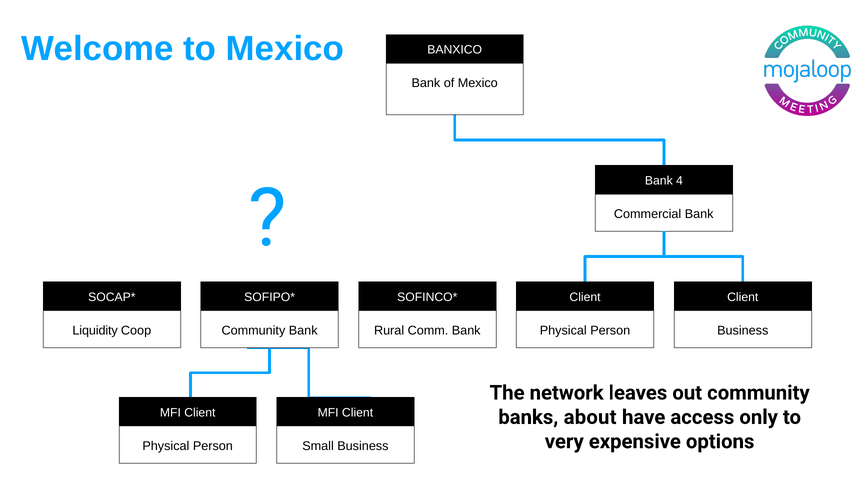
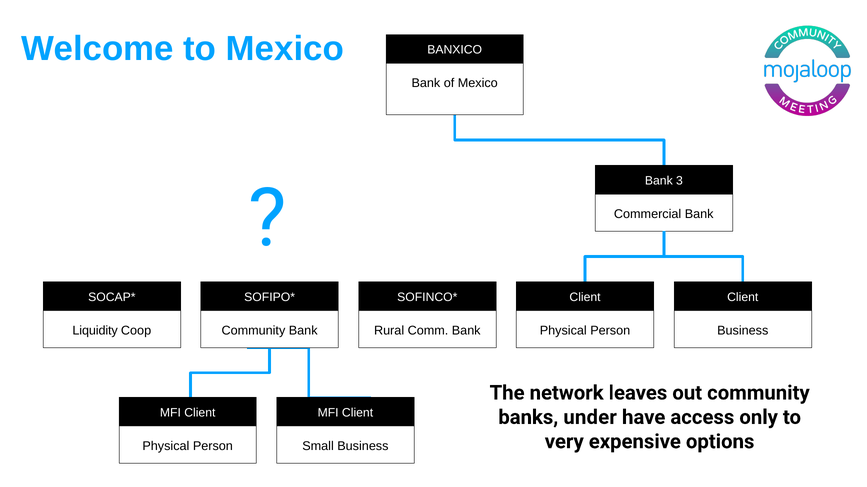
4: 4 -> 3 (680, 181)
about: about -> under (590, 418)
